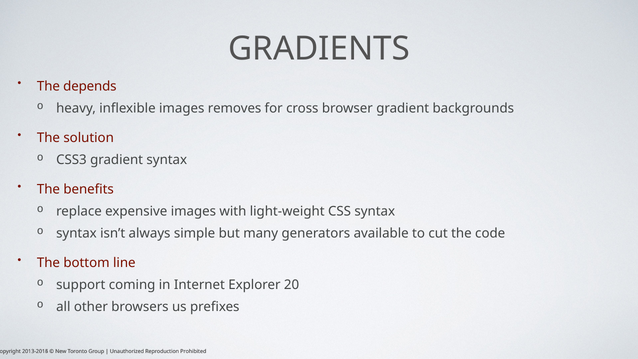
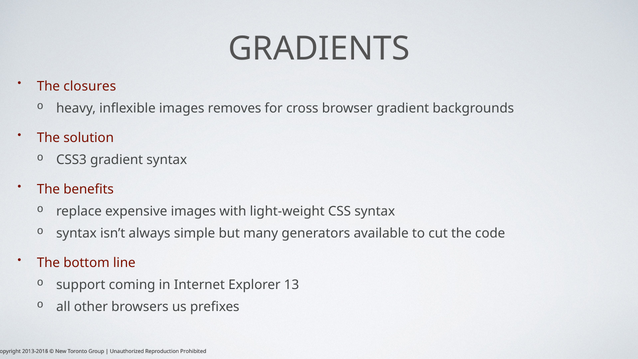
depends: depends -> closures (90, 86)
20: 20 -> 13 (292, 285)
